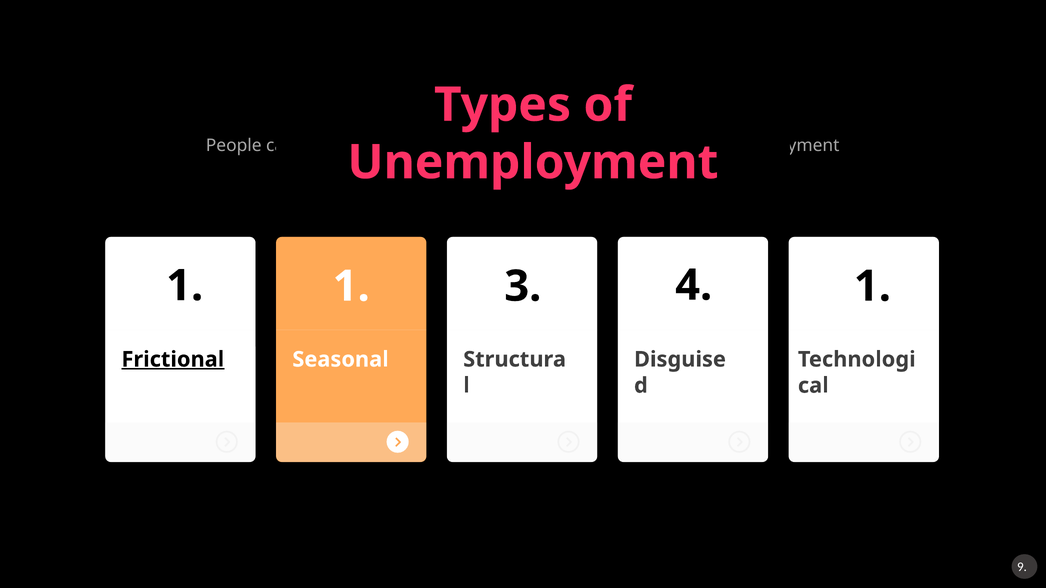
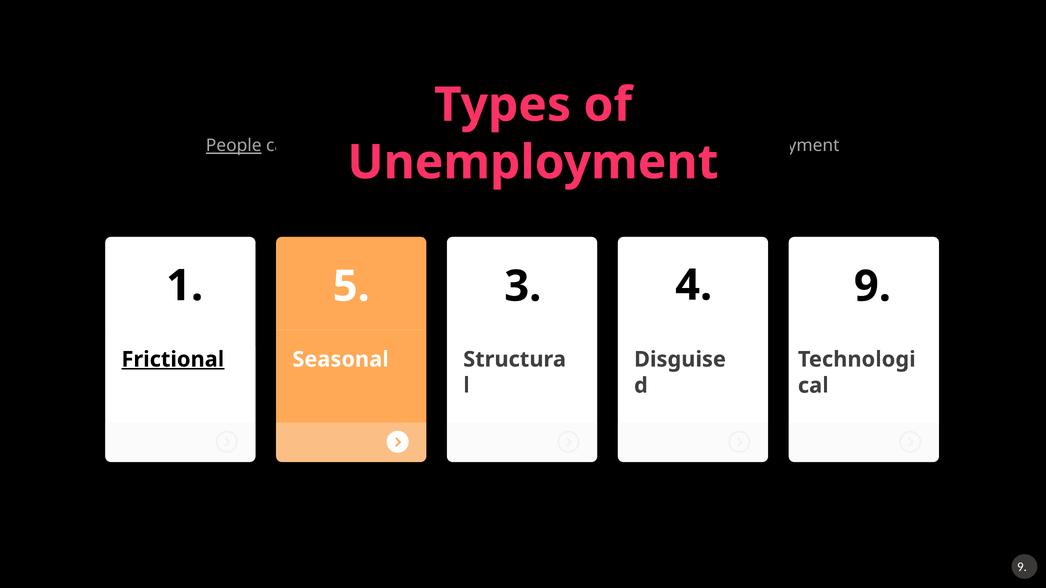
People underline: none -> present (234, 146)
1 1: 1 -> 5 (351, 287)
4 1: 1 -> 9 (872, 287)
